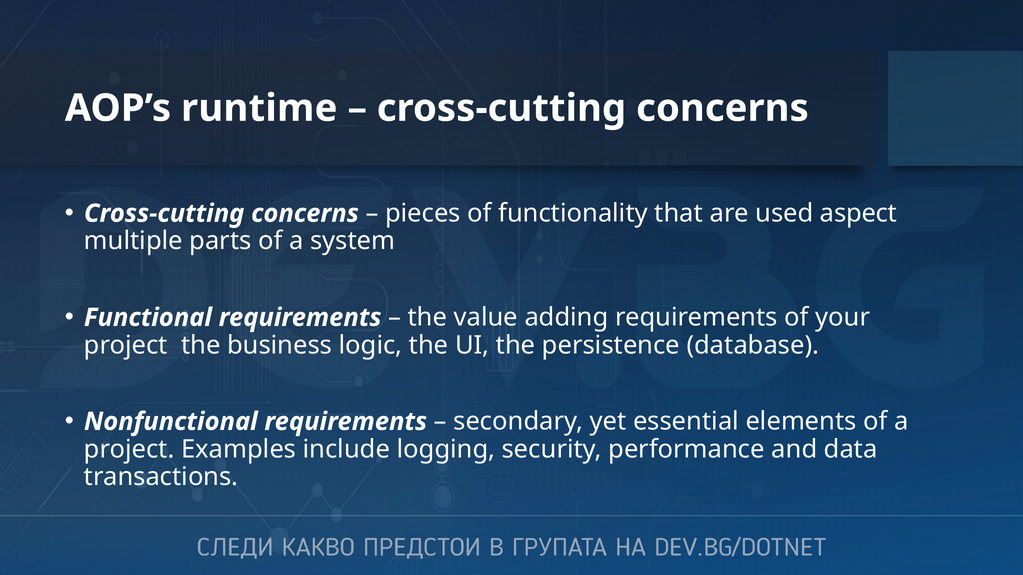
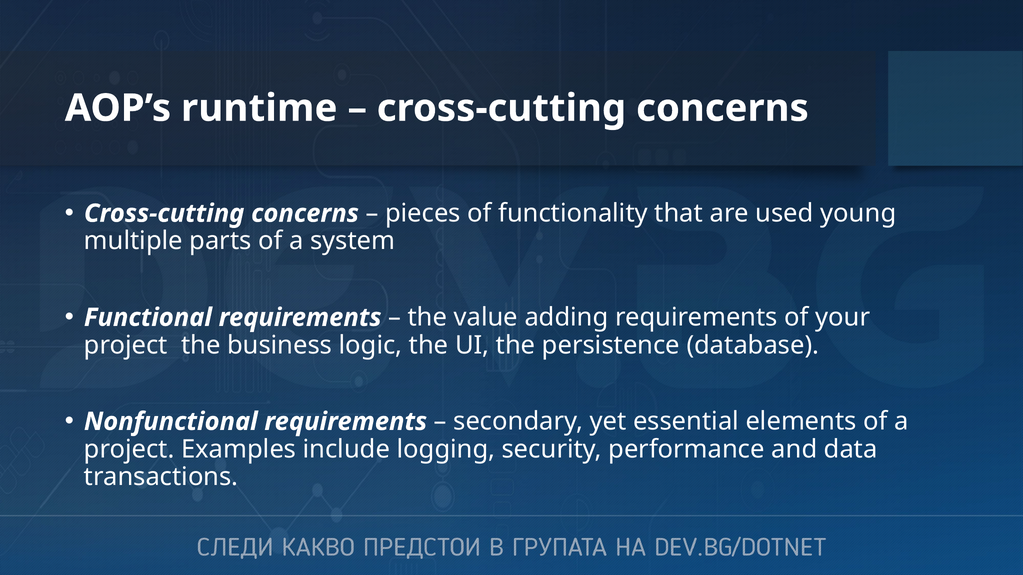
aspect: aspect -> young (858, 214)
